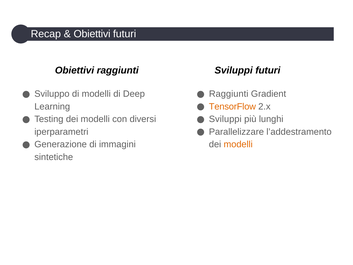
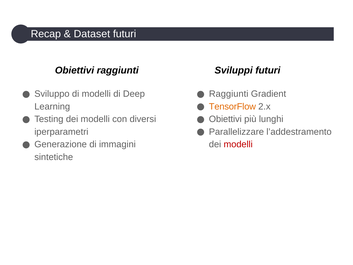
Obiettivi: Obiettivi -> Dataset (92, 34)
Sviluppi: Sviluppi -> Obiettivi (225, 119)
modelli colour: orange -> red (238, 144)
